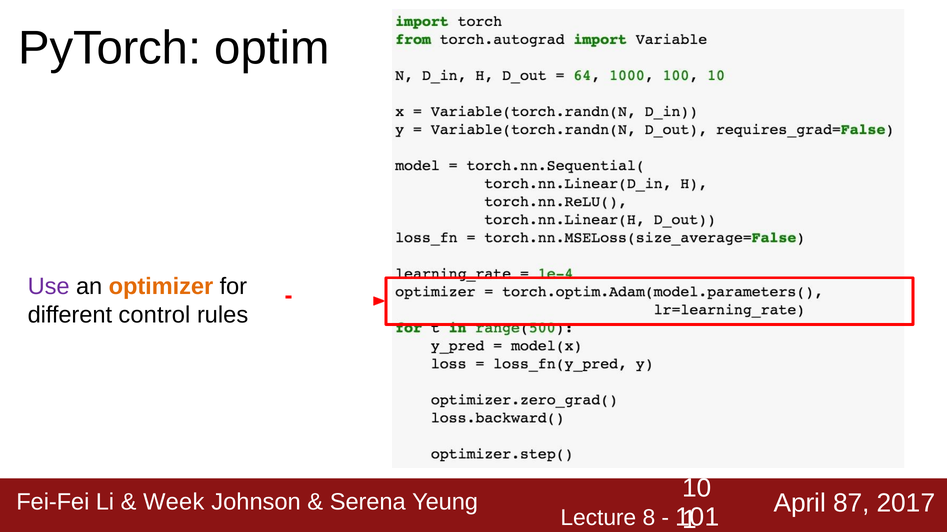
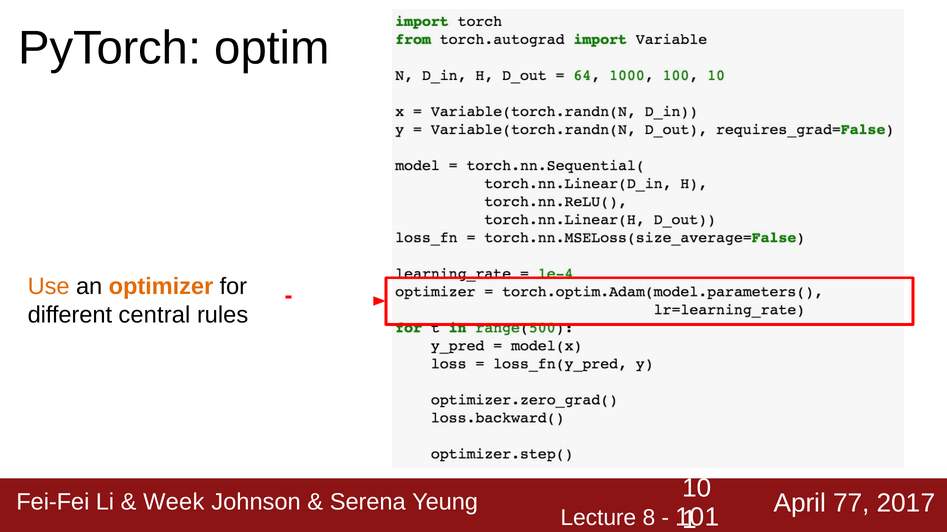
Use colour: purple -> orange (49, 287)
control: control -> central (154, 316)
87: 87 -> 77 (851, 504)
